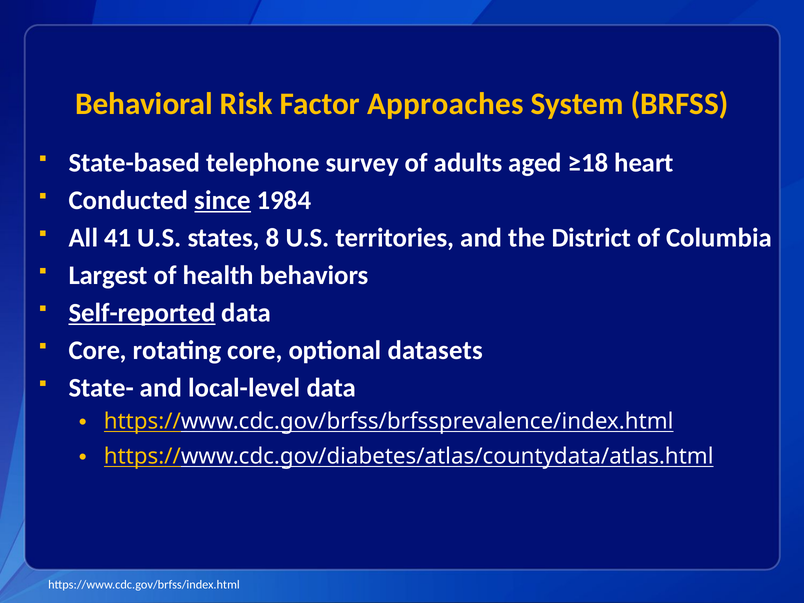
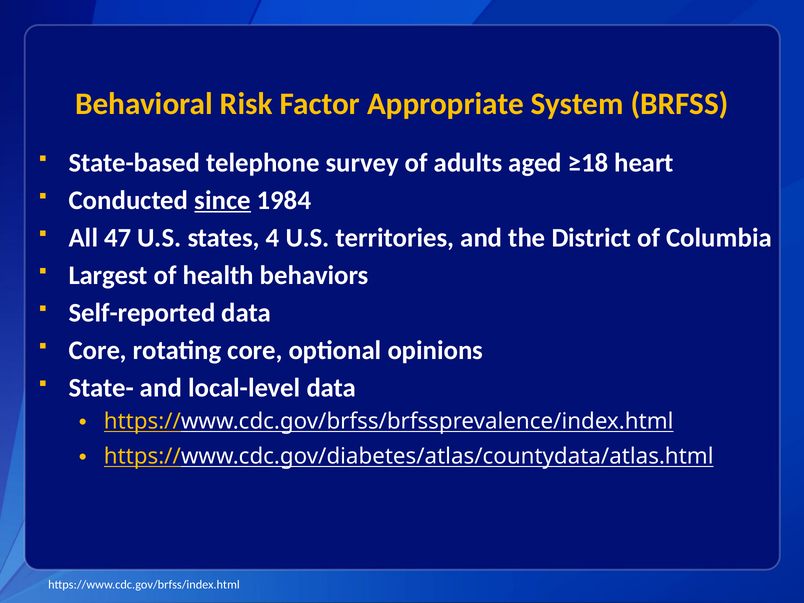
Approaches: Approaches -> Appropriate (446, 104)
41: 41 -> 47 (118, 238)
8: 8 -> 4 (273, 238)
Self-reported underline: present -> none (142, 313)
datasets: datasets -> opinions (435, 350)
